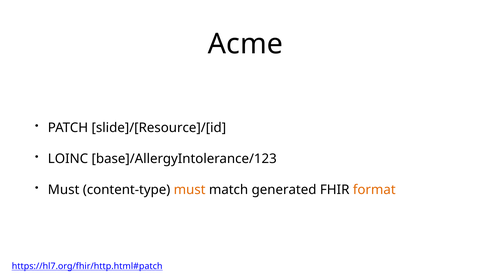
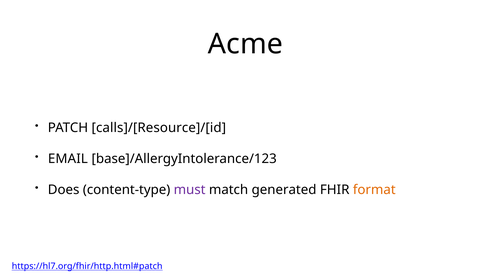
slide]/[Resource]/[id: slide]/[Resource]/[id -> calls]/[Resource]/[id (159, 128)
LOINC: LOINC -> EMAIL (68, 159)
Must: Must -> Does (64, 190)
must colour: orange -> purple (190, 190)
